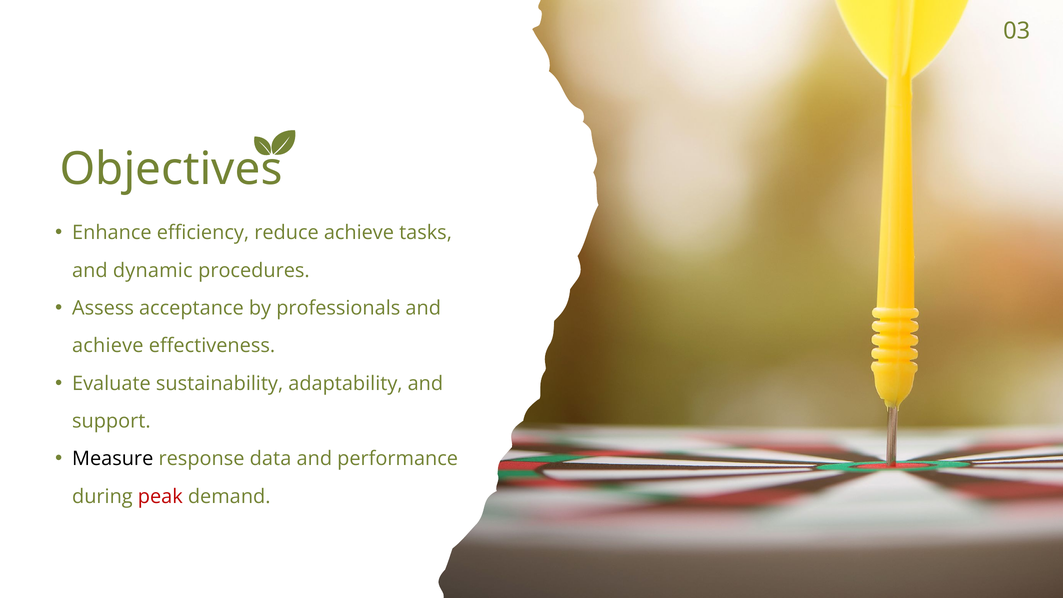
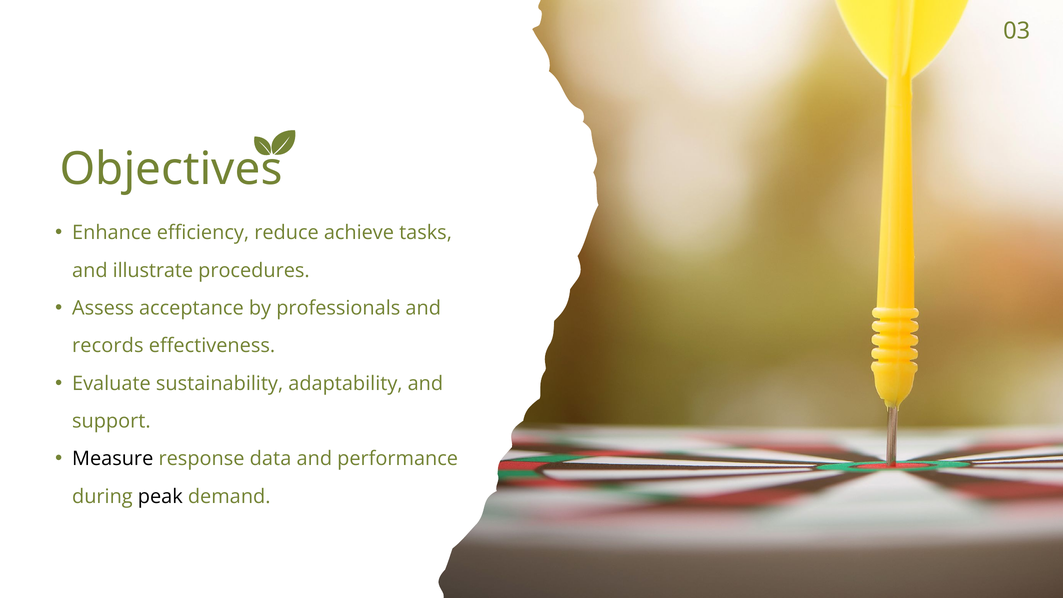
dynamic: dynamic -> illustrate (153, 270)
achieve: achieve -> records (108, 346)
peak colour: red -> black (160, 496)
